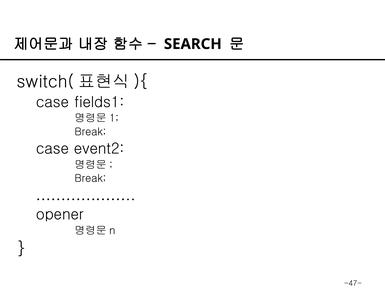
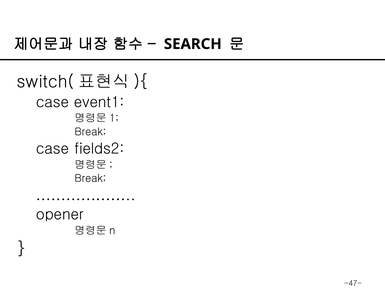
fields1: fields1 -> event1 (99, 102)
event2: event2 -> fields2 (99, 149)
